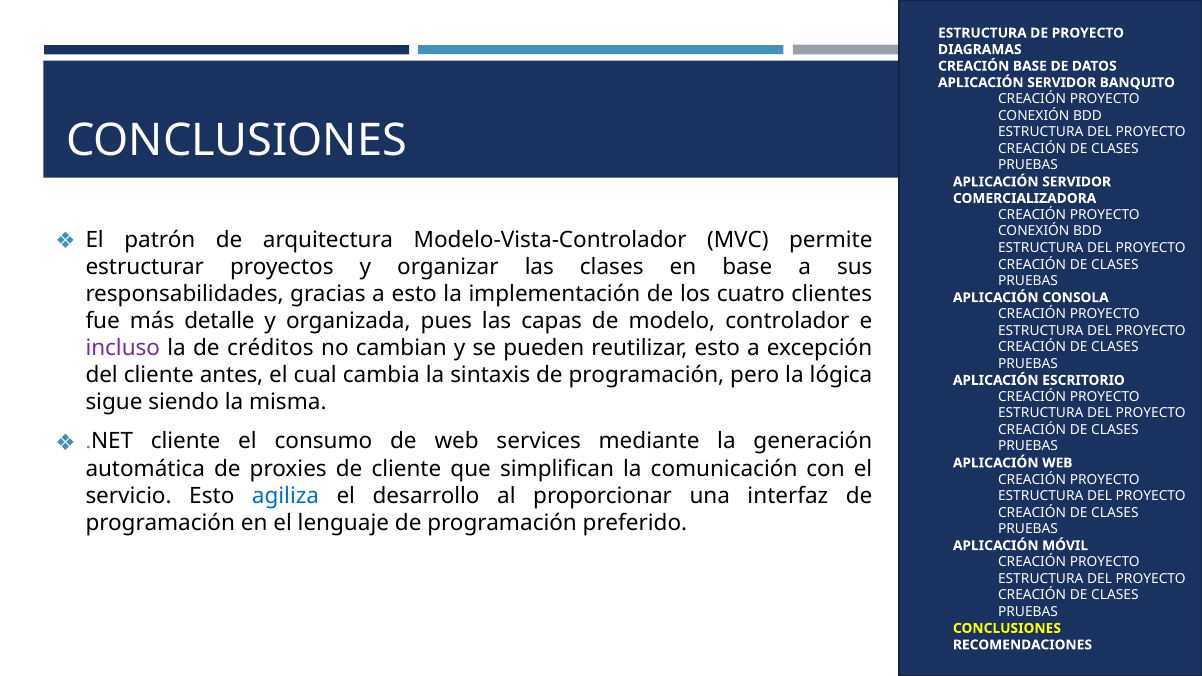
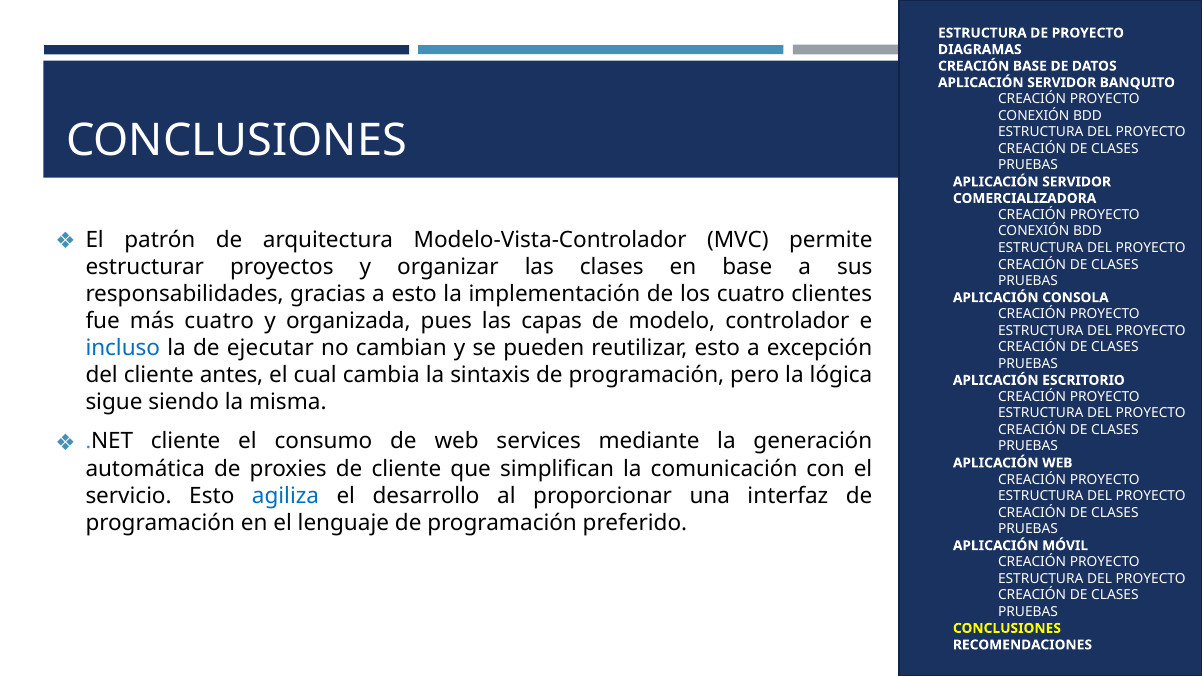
más detalle: detalle -> cuatro (219, 321)
incluso colour: purple -> blue (123, 348)
créditos: créditos -> ejecutar (270, 348)
